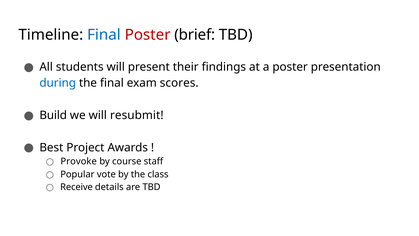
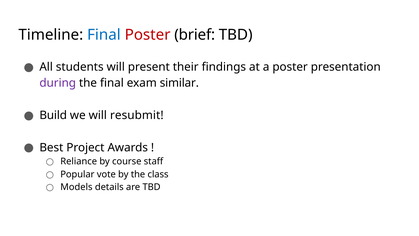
during colour: blue -> purple (58, 83)
scores: scores -> similar (179, 83)
Provoke: Provoke -> Reliance (79, 161)
Receive: Receive -> Models (76, 187)
